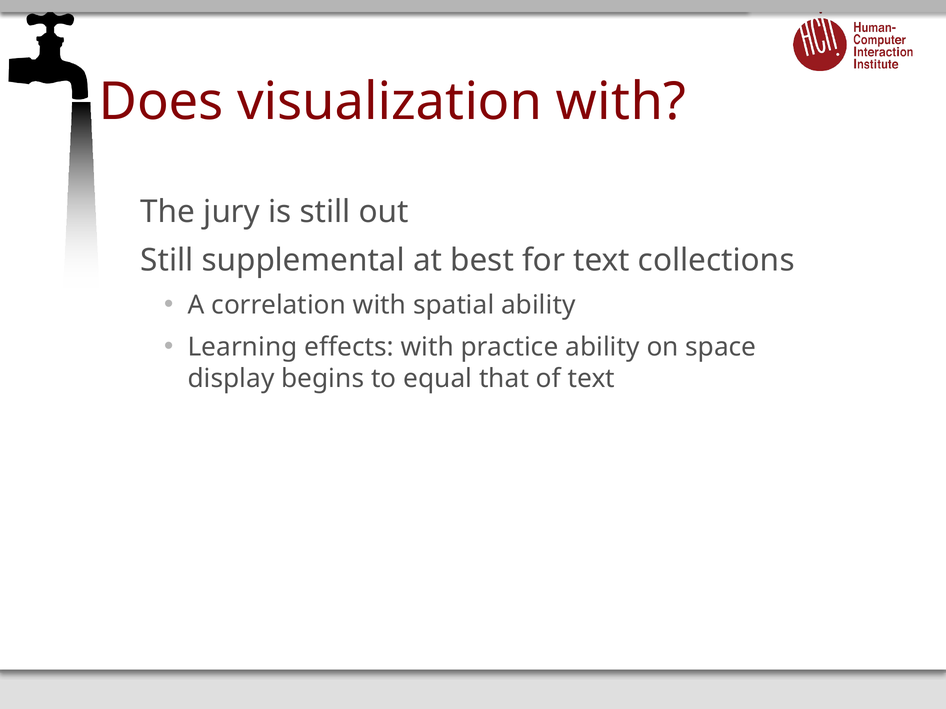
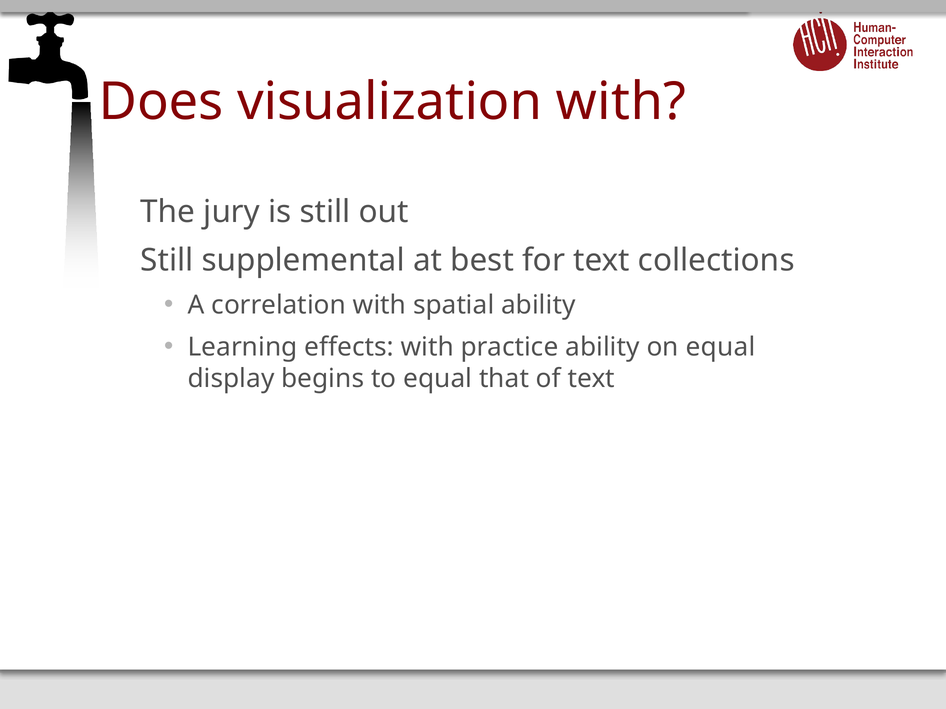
on space: space -> equal (721, 347)
